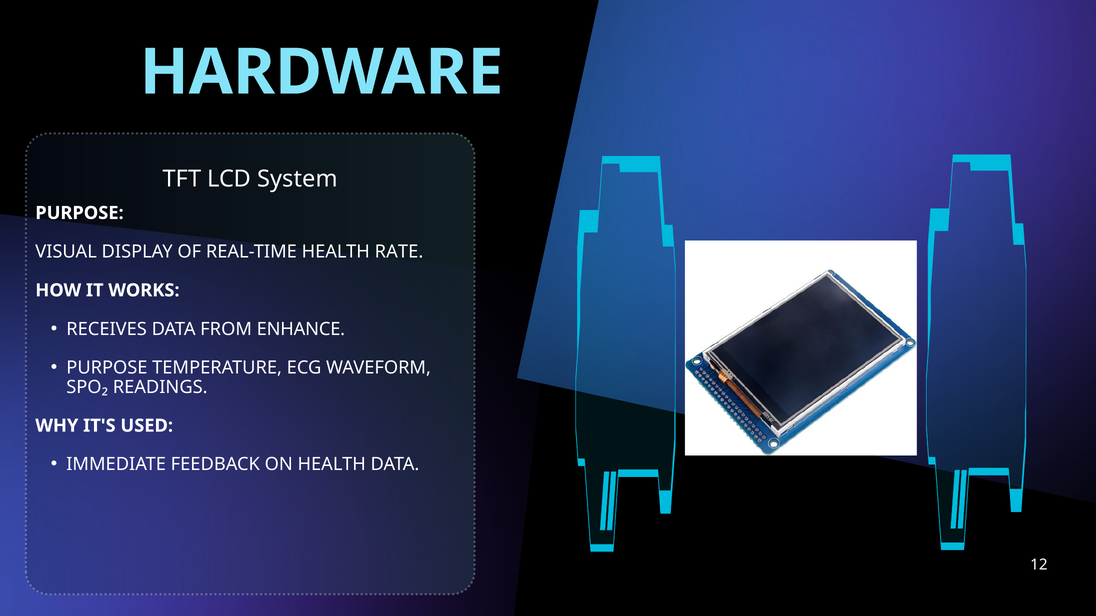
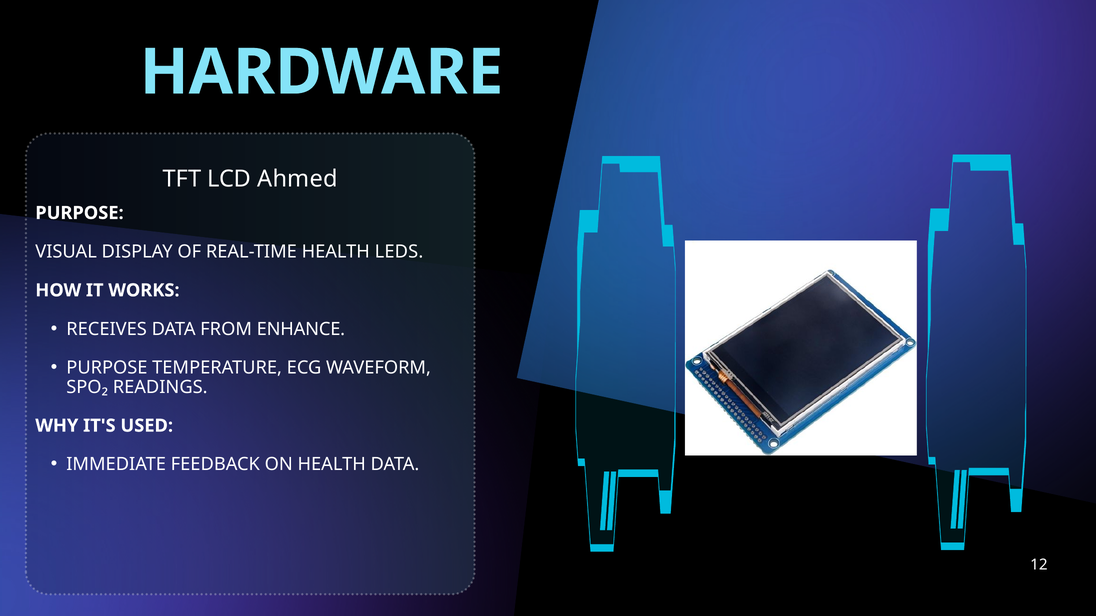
System: System -> Ahmed (297, 179)
RATE: RATE -> LEDS (399, 252)
